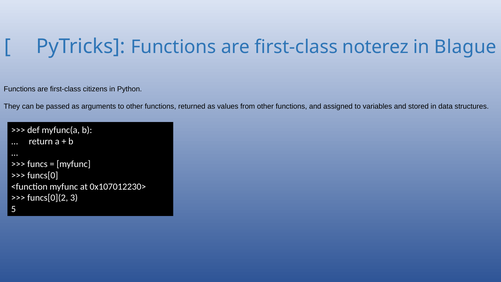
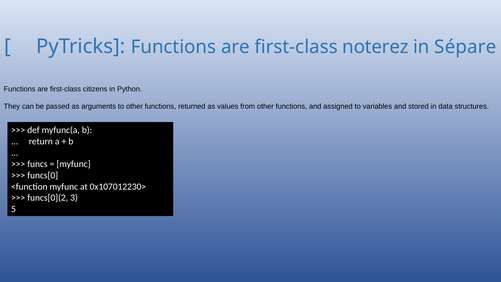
Blague: Blague -> Sépare (465, 47)
